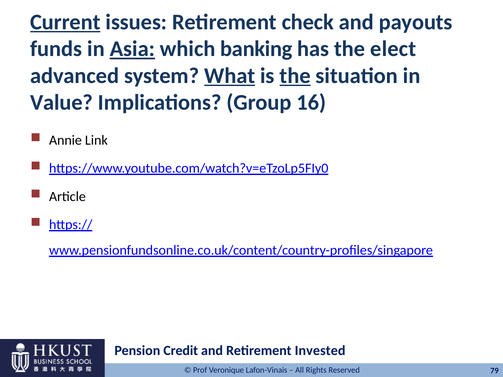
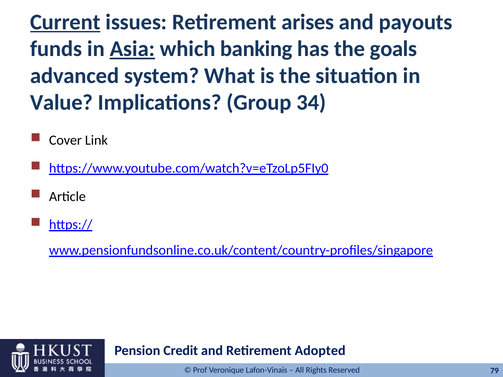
check: check -> arises (308, 22)
elect: elect -> goals (394, 49)
What underline: present -> none (230, 76)
the underline: present -> none (295, 76)
16: 16 -> 34 (311, 103)
Annie: Annie -> Cover (65, 140)
Invested: Invested -> Adopted (320, 351)
